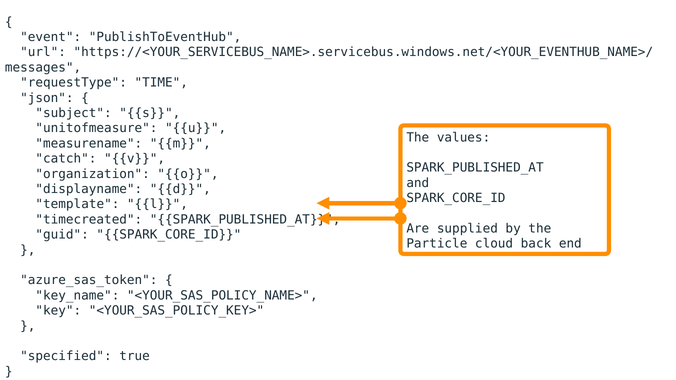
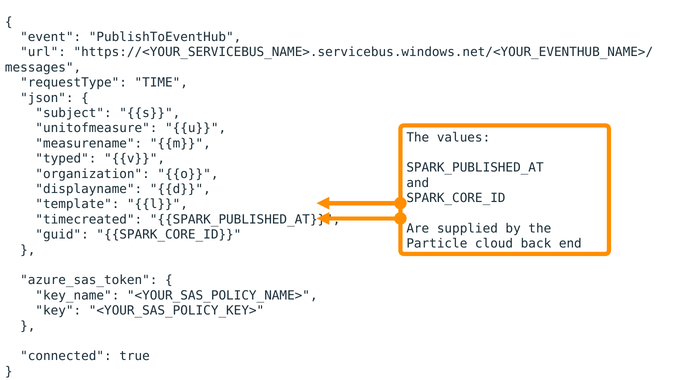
catch: catch -> typed (66, 159)
specified: specified -> connected (66, 356)
